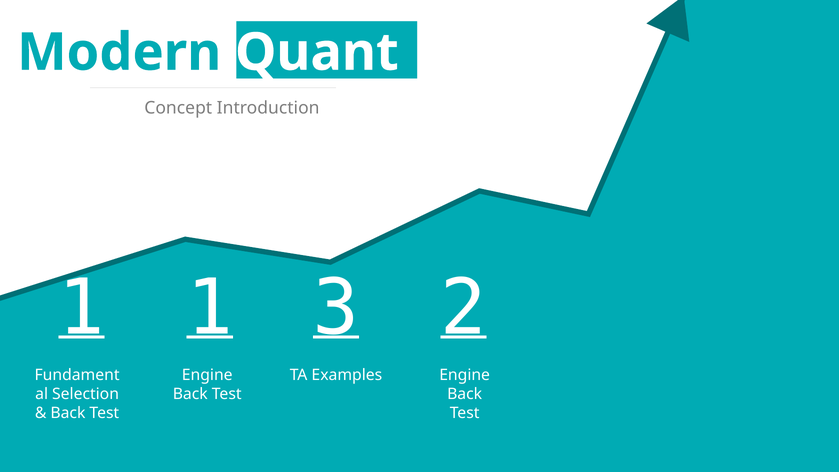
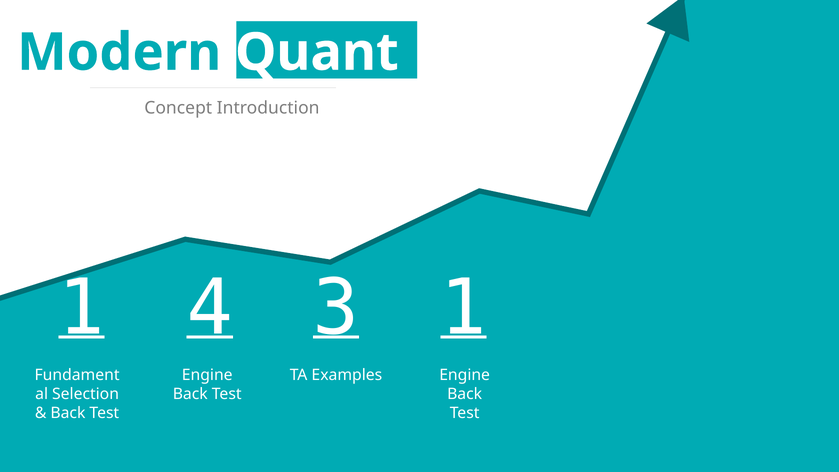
1 1: 1 -> 4 (210, 308)
3 2: 2 -> 1 (464, 308)
